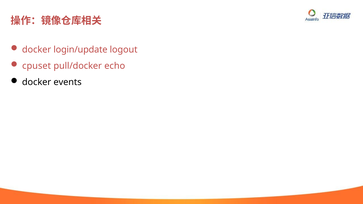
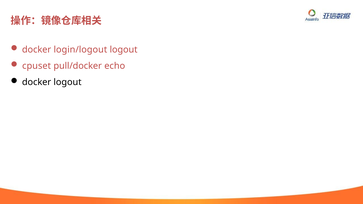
login/update: login/update -> login/logout (80, 50)
docker events: events -> logout (68, 82)
